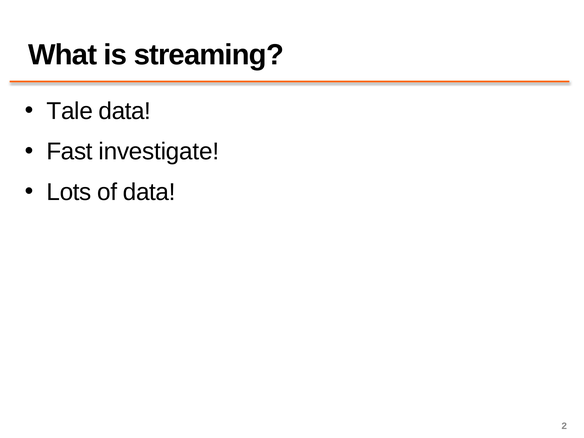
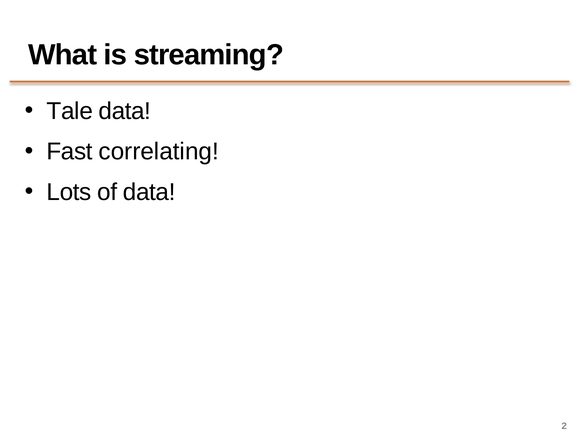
investigate: investigate -> correlating (159, 152)
